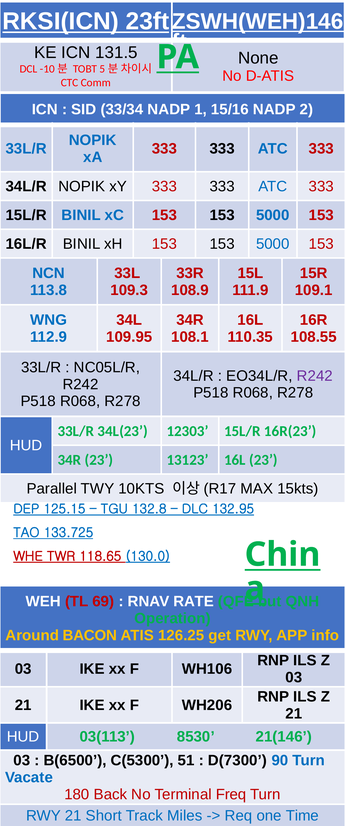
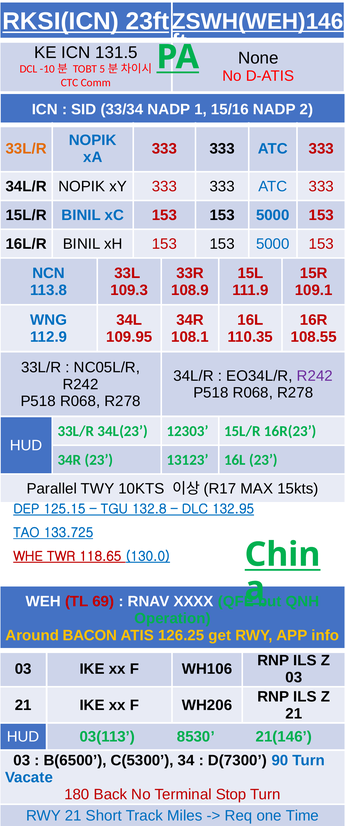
33L/R colour: blue -> orange (26, 148)
RATE: RATE -> XXXX (194, 601)
51: 51 -> 34 (186, 760)
Freq: Freq -> Stop (231, 794)
